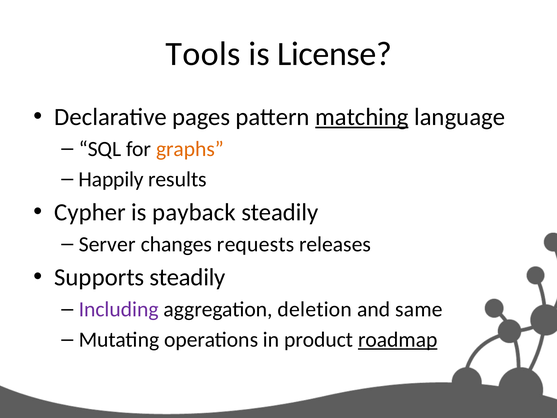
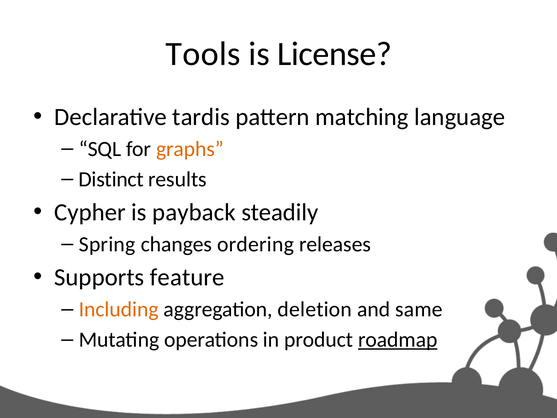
pages: pages -> tardis (201, 117)
matching underline: present -> none (362, 117)
Happily: Happily -> Distinct (111, 179)
Server: Server -> Spring (107, 244)
requests: requests -> ordering (256, 244)
Supports steadily: steadily -> feature (187, 277)
Including colour: purple -> orange (119, 309)
